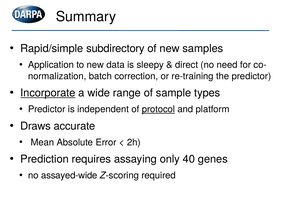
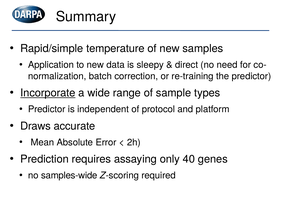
subdirectory: subdirectory -> temperature (115, 49)
protocol underline: present -> none (158, 109)
assayed-wide: assayed-wide -> samples-wide (69, 175)
